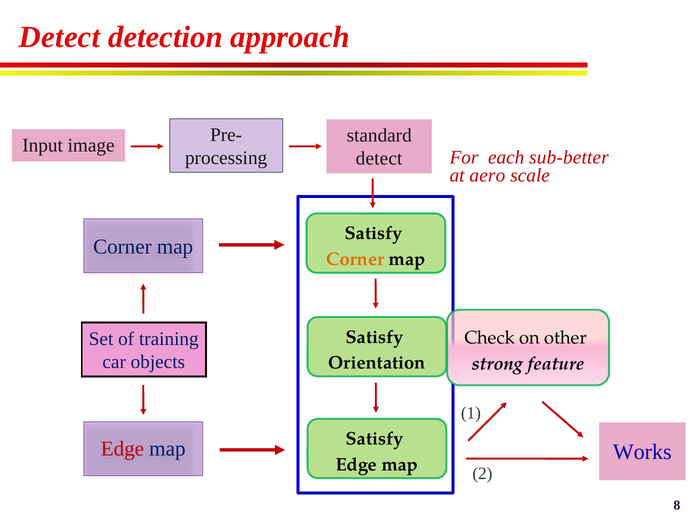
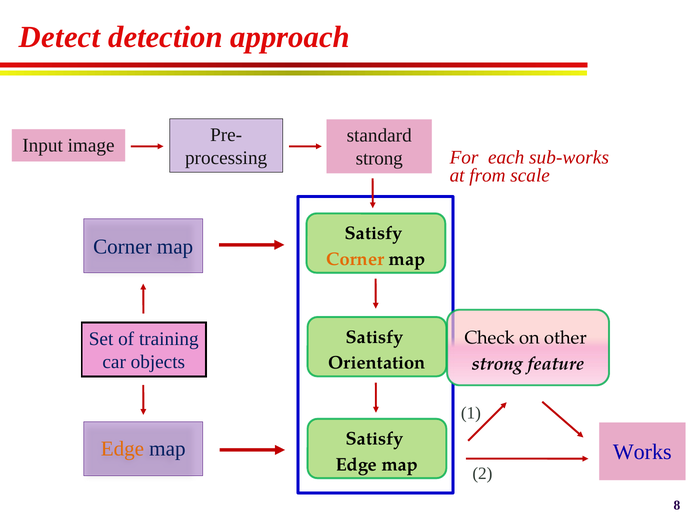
sub-better: sub-better -> sub-works (569, 157)
detect: detect -> strong (379, 159)
aero: aero -> from (487, 176)
Edge colour: red -> orange (122, 449)
